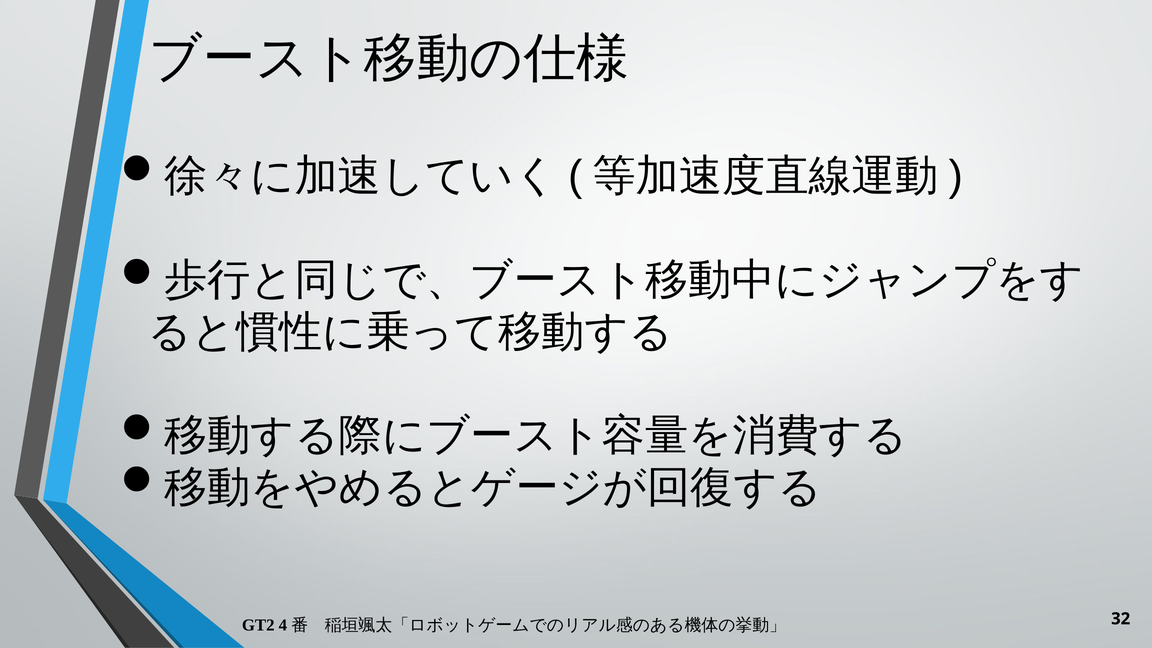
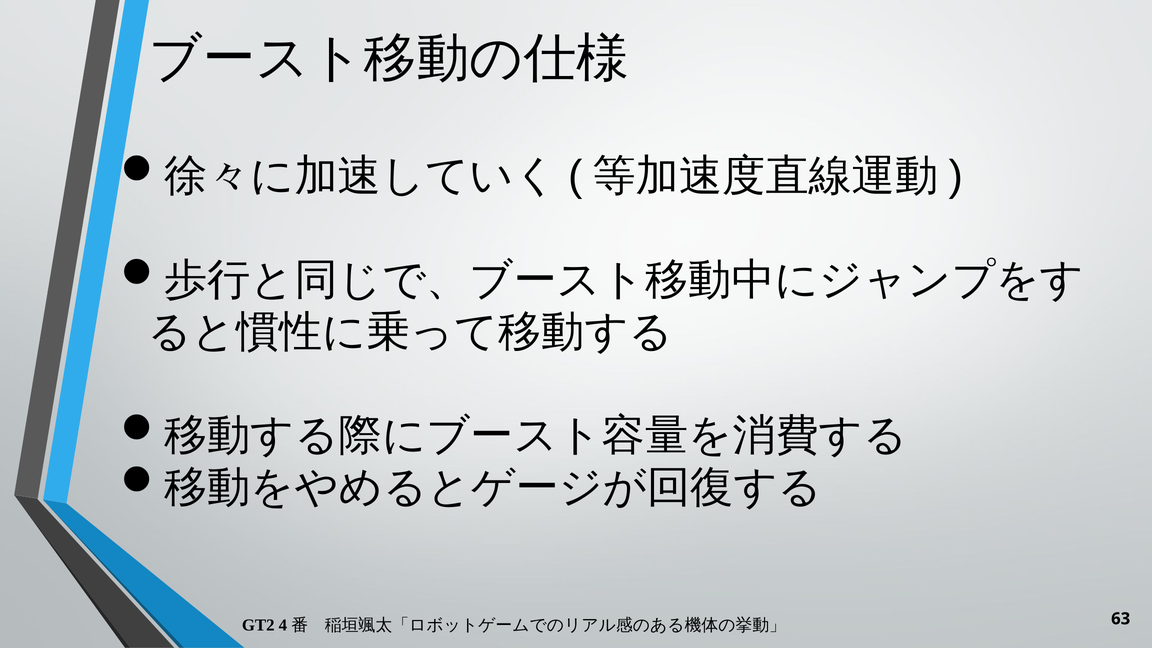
32: 32 -> 63 (1121, 619)
